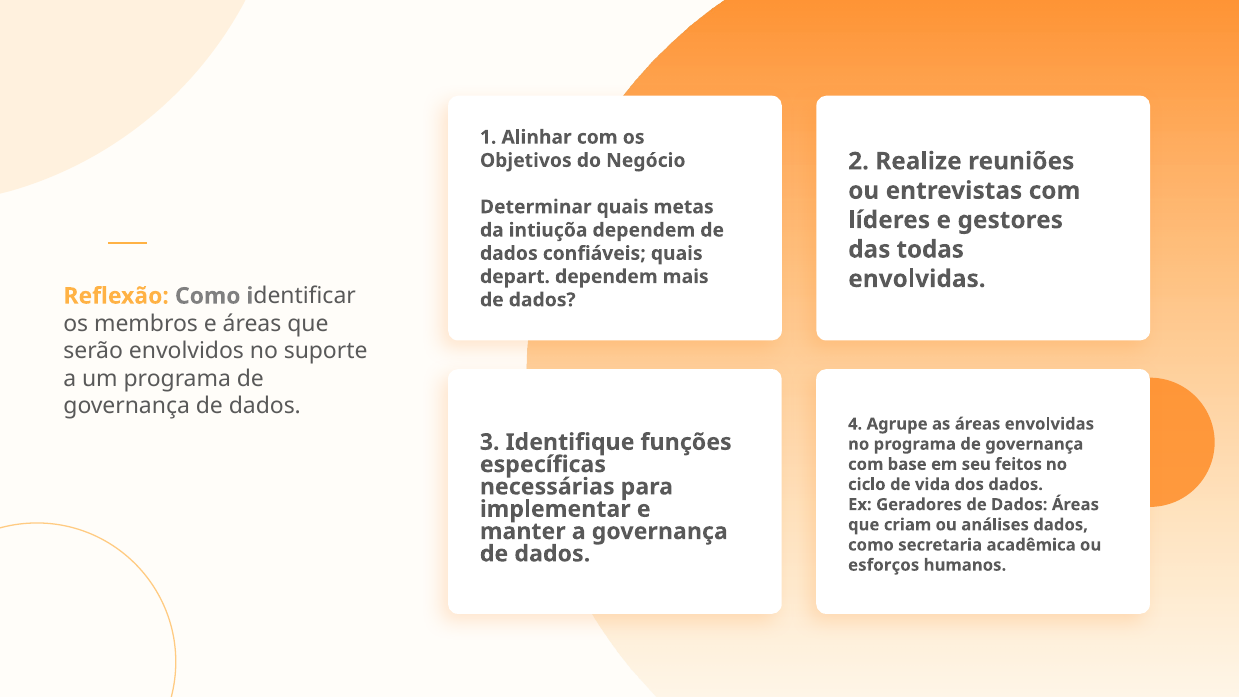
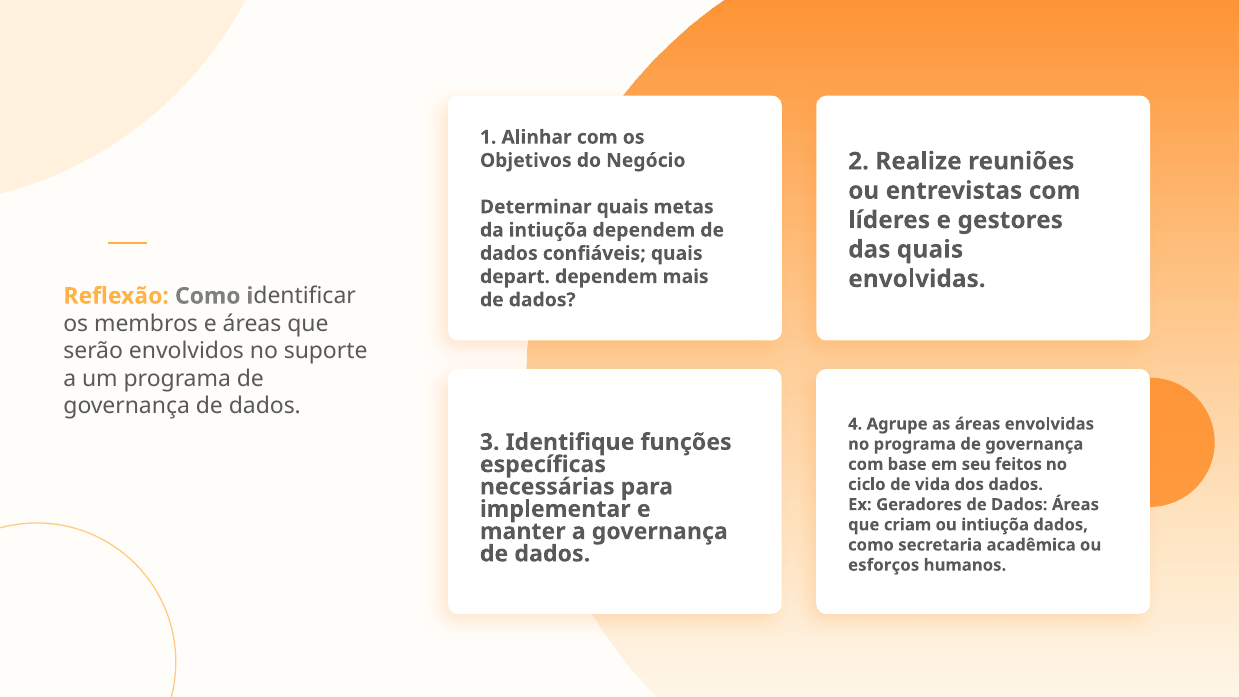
das todas: todas -> quais (930, 250)
ou análises: análises -> intiuçõa (995, 525)
